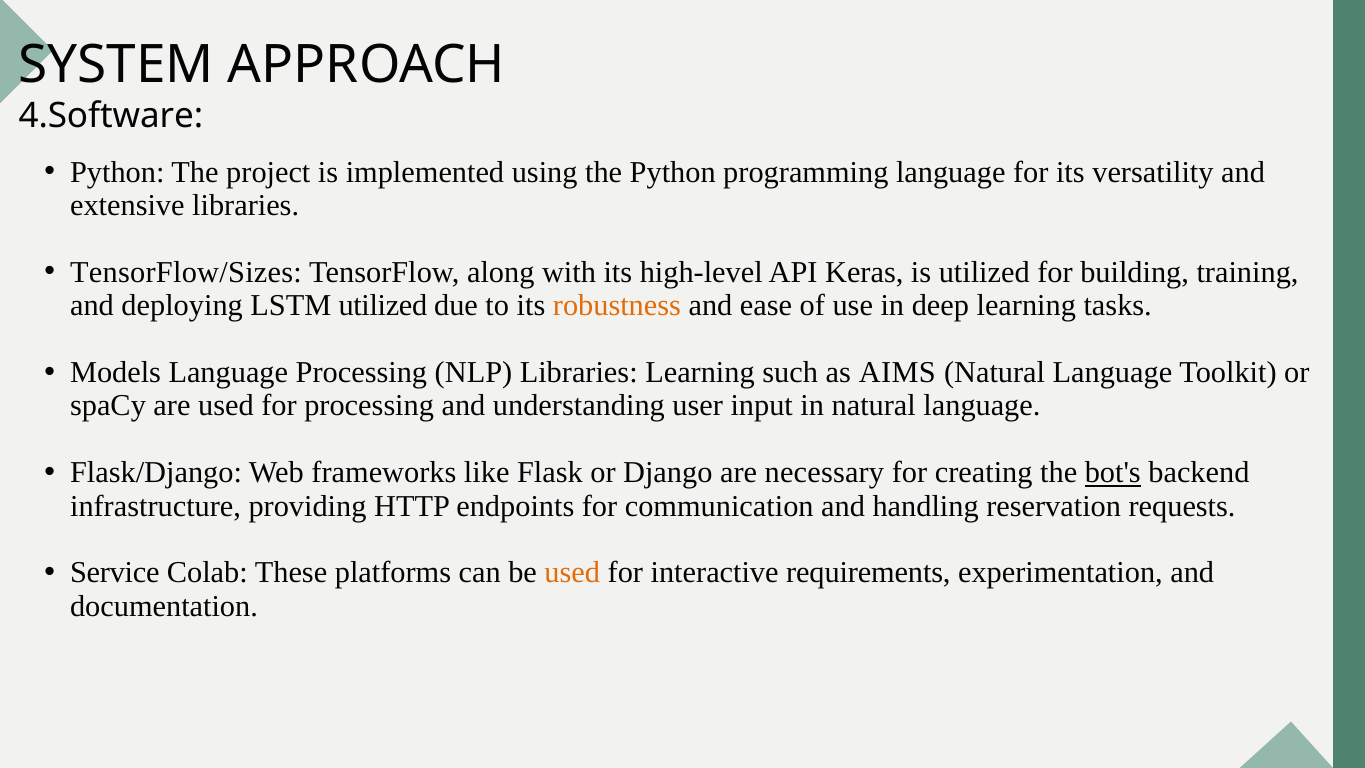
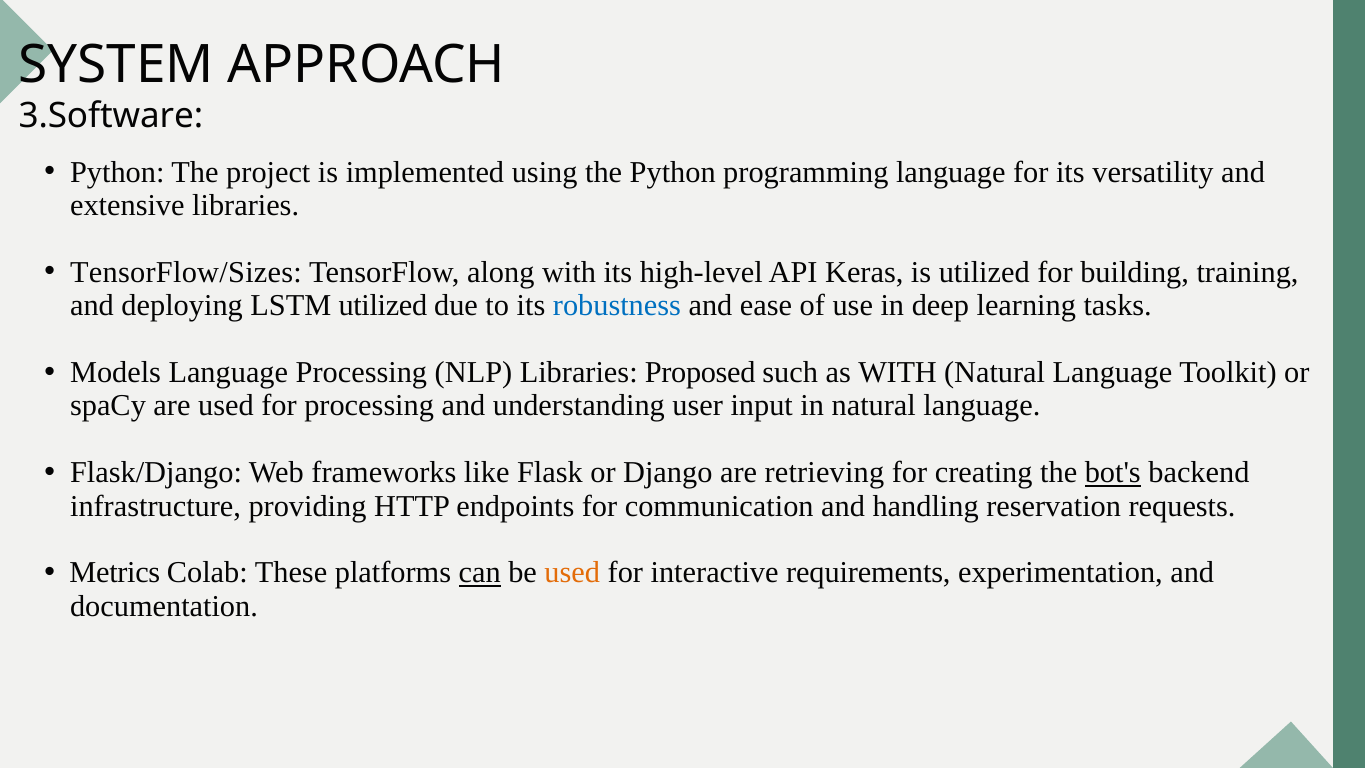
4.Software: 4.Software -> 3.Software (111, 116)
robustness colour: orange -> blue (617, 306)
Libraries Learning: Learning -> Proposed (700, 373)
as AIMS: AIMS -> WITH (898, 373)
necessary: necessary -> retrieving (824, 473)
Service: Service -> Metrics (115, 573)
can underline: none -> present (480, 573)
